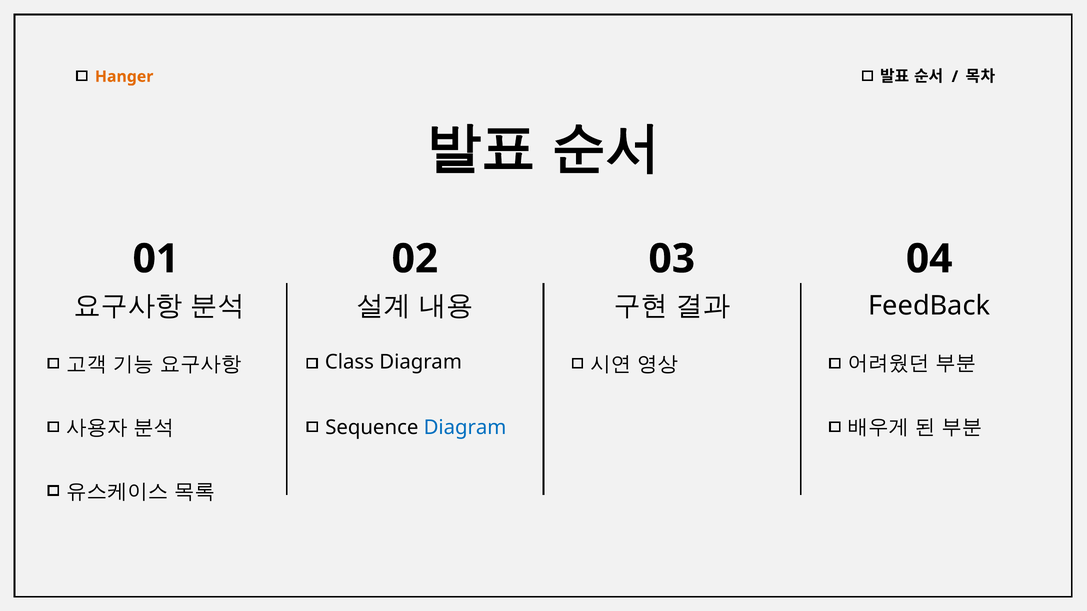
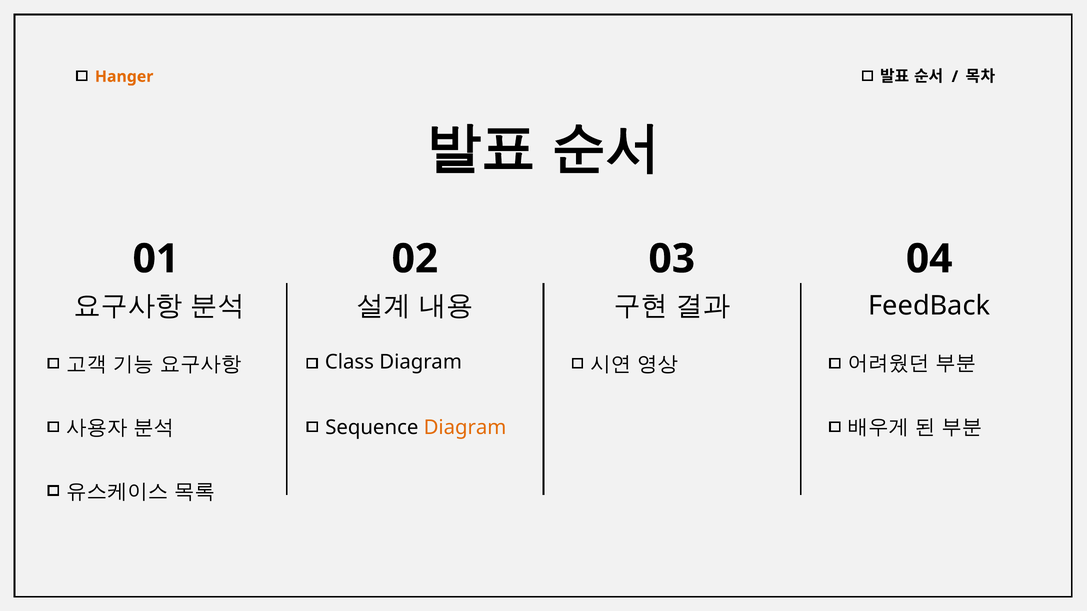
Diagram colour: blue -> orange (465, 428)
